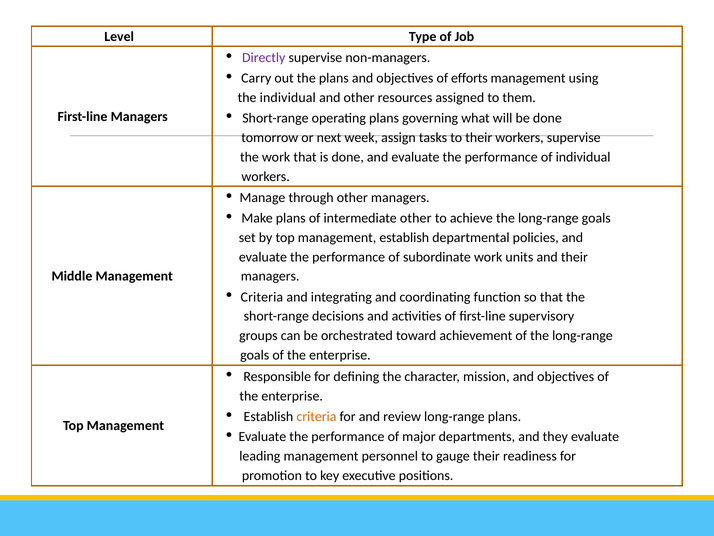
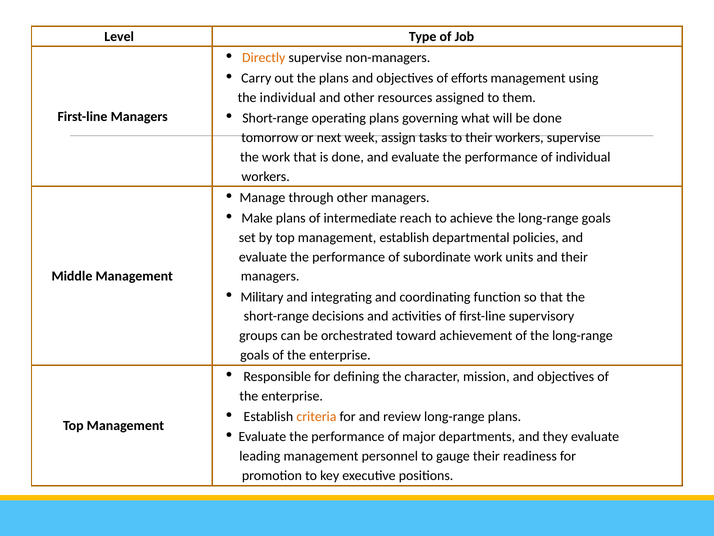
Directly colour: purple -> orange (264, 58)
intermediate other: other -> reach (416, 218)
Criteria: Criteria -> Military (262, 297)
